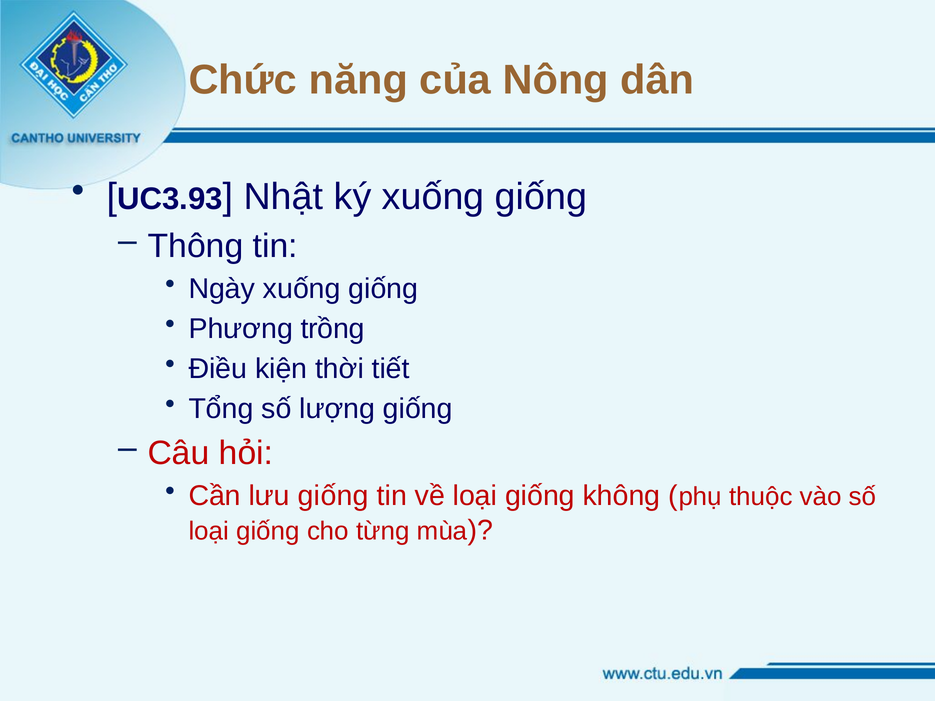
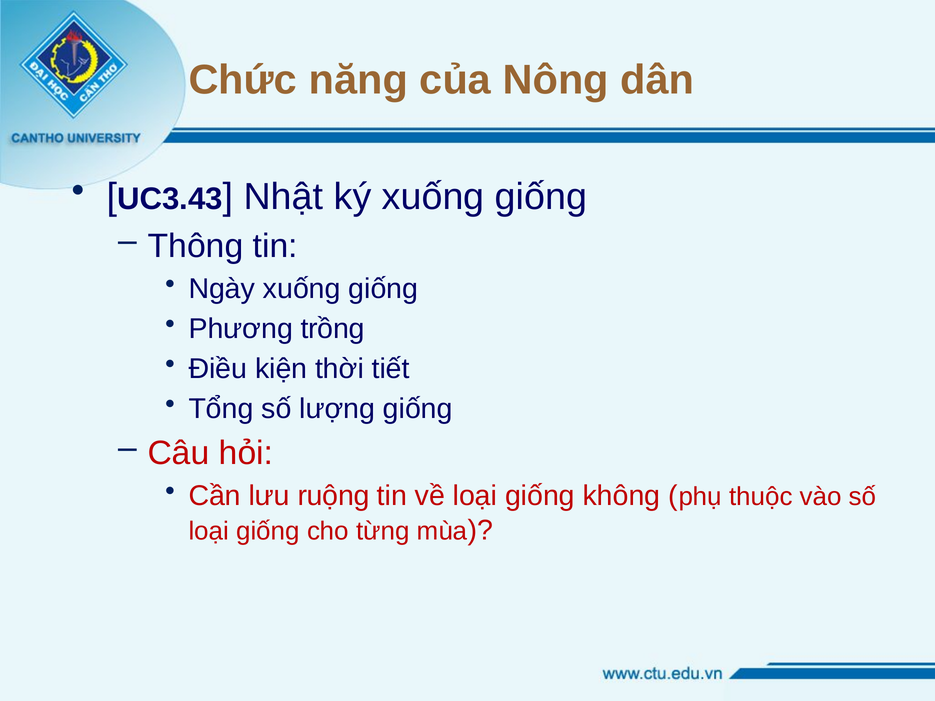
UC3.93: UC3.93 -> UC3.43 (170, 199)
lưu giống: giống -> ruộng (334, 496)
